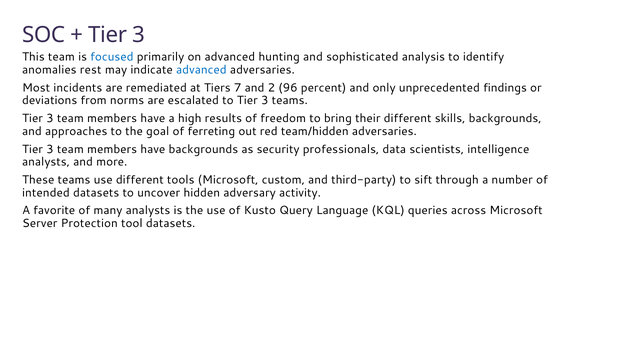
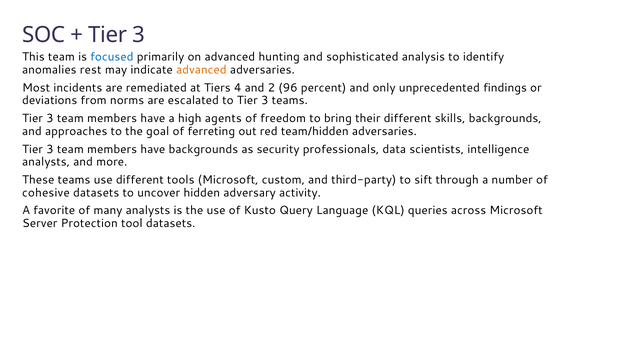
advanced colour: blue -> orange (201, 70)
7: 7 -> 4 (238, 88)
results: results -> agents (223, 119)
intended: intended -> cohesive (46, 193)
